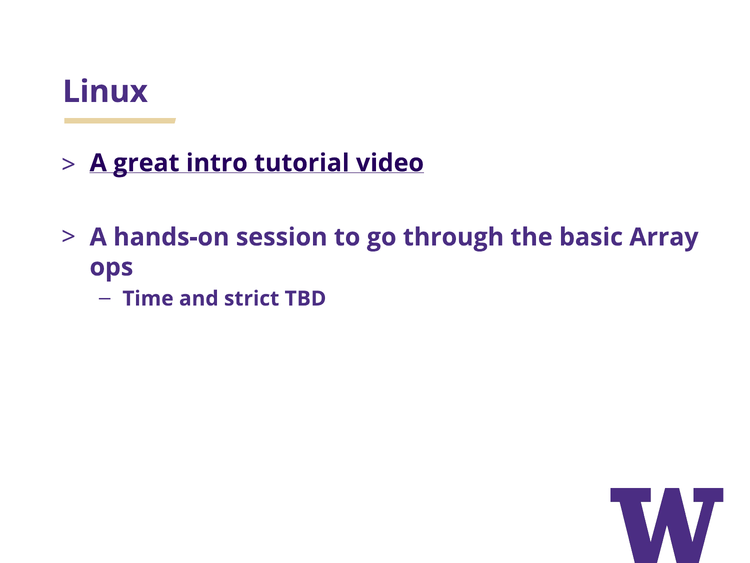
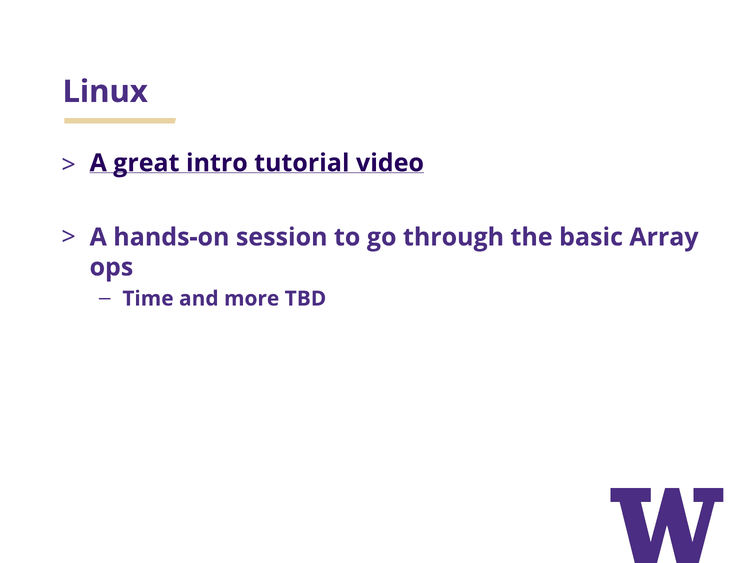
strict: strict -> more (252, 298)
